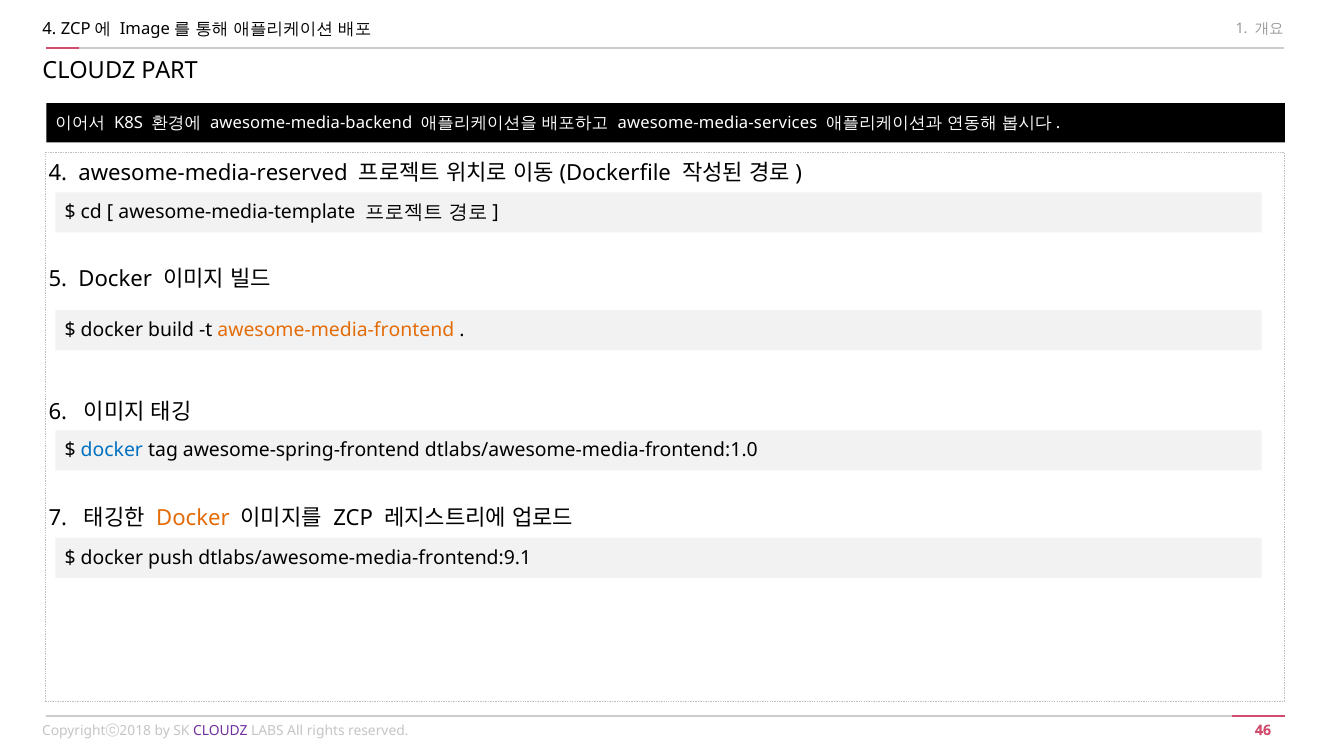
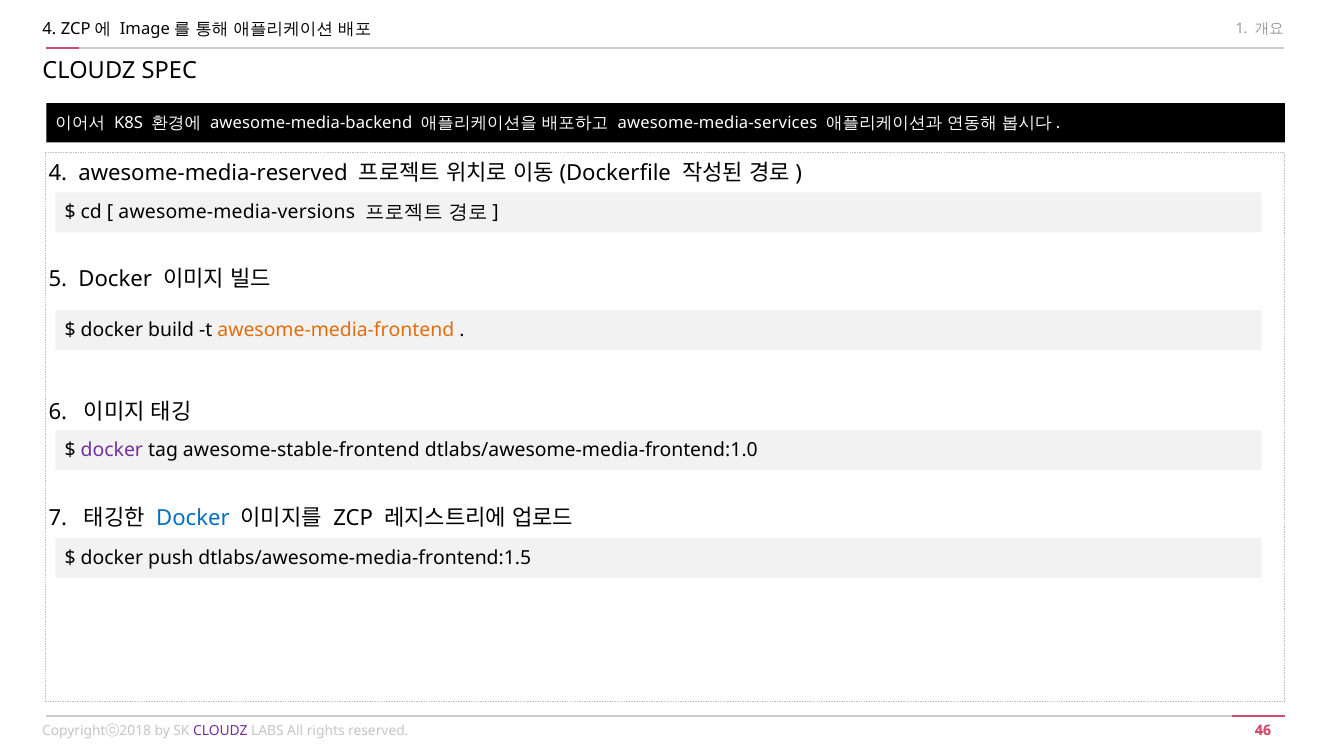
PART: PART -> SPEC (169, 71)
awesome-media-template: awesome-media-template -> awesome-media-versions (237, 212)
docker colour: blue -> purple (112, 450)
awesome-spring-frontend: awesome-spring-frontend -> awesome-stable-frontend (301, 450)
Docker colour: orange -> blue (193, 518)
dtlabs/awesome-media-frontend:9.1: dtlabs/awesome-media-frontend:9.1 -> dtlabs/awesome-media-frontend:1.5 (365, 558)
